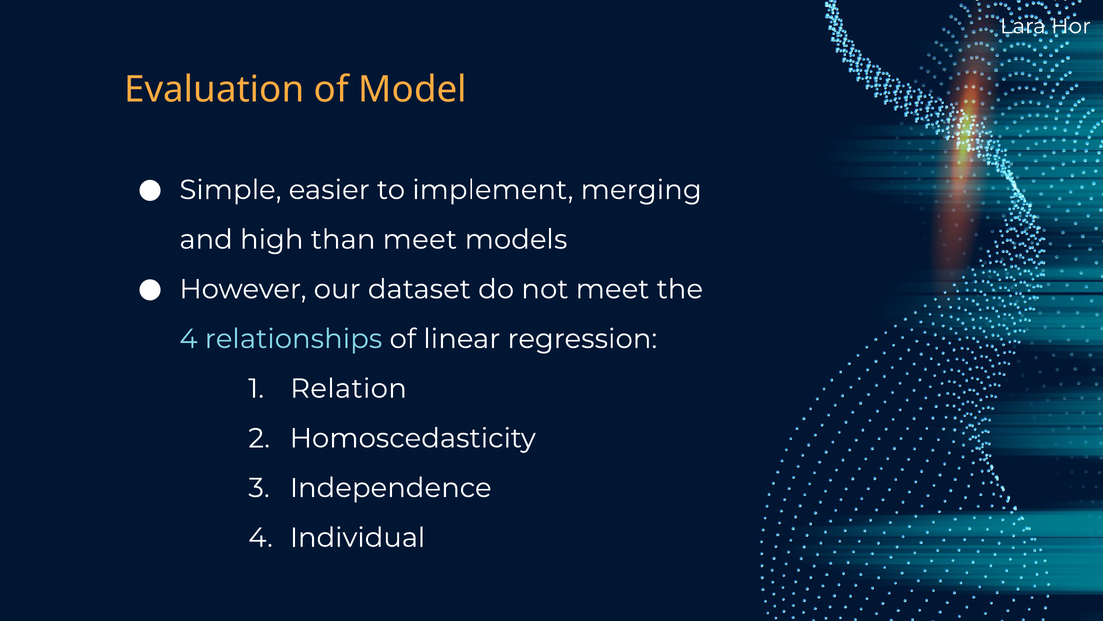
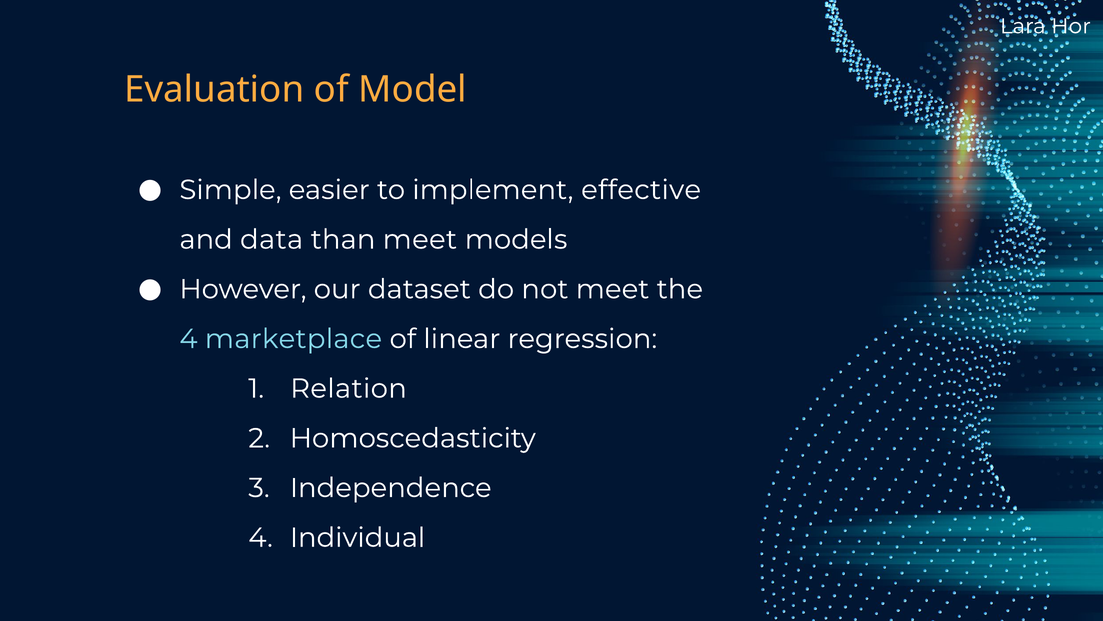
merging: merging -> effective (641, 190)
high: high -> data (272, 239)
relationships: relationships -> marketplace (293, 339)
